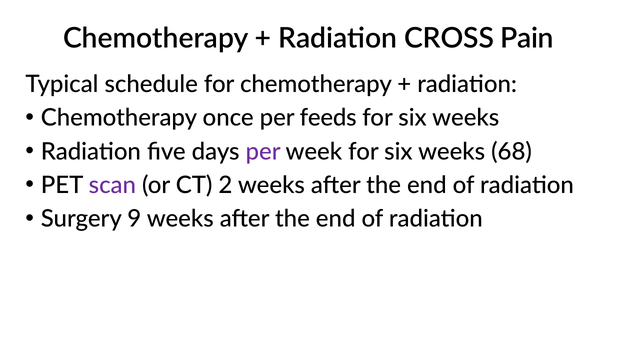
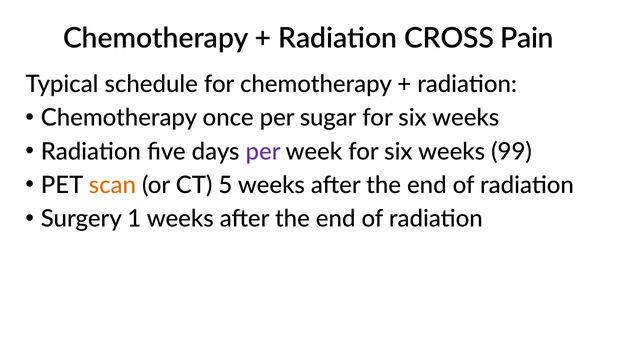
feeds: feeds -> sugar (328, 118)
68: 68 -> 99 (512, 151)
scan colour: purple -> orange (112, 185)
2: 2 -> 5 (225, 185)
9: 9 -> 1 (134, 219)
